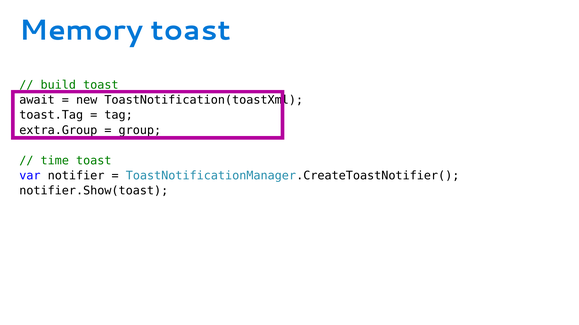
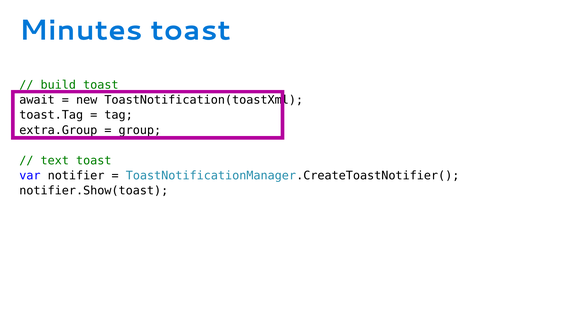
Memory: Memory -> Minutes (81, 30)
time: time -> text (55, 161)
